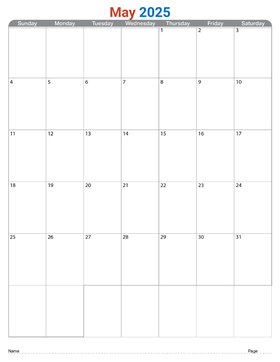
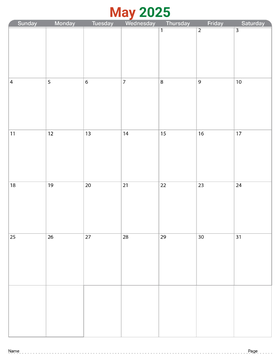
2025 colour: blue -> green (155, 12)
